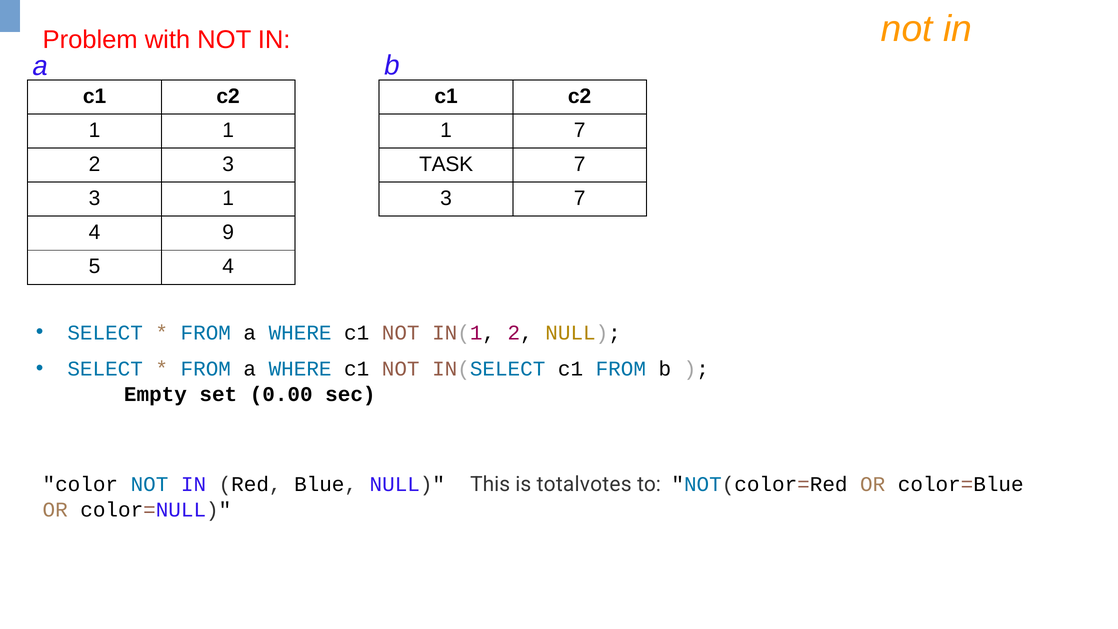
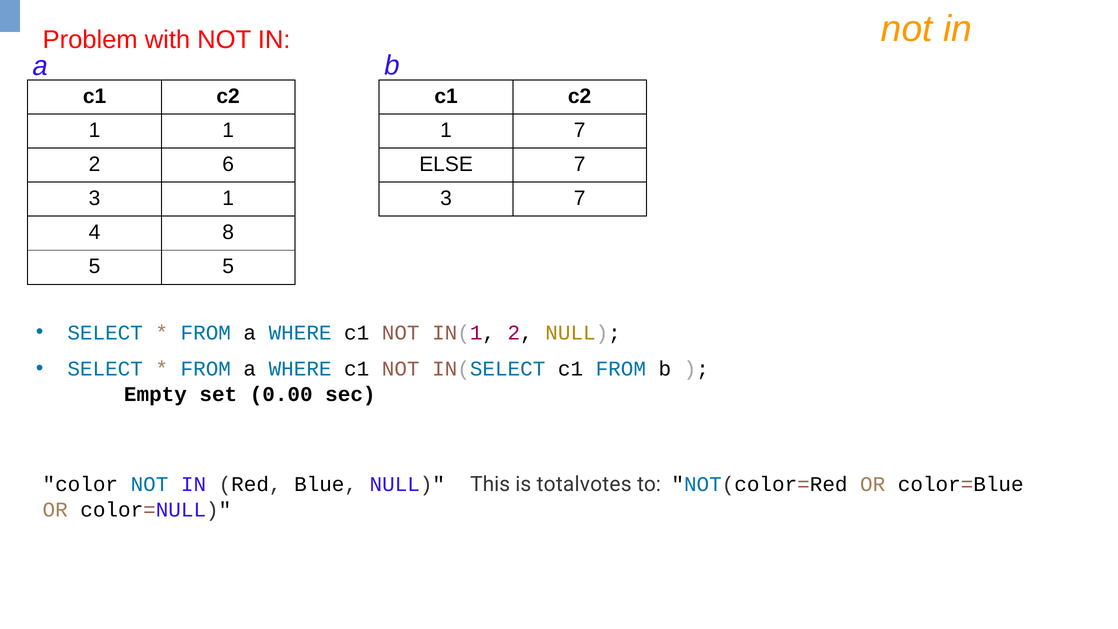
2 3: 3 -> 6 (228, 164)
TASK: TASK -> ELSE (446, 164)
9: 9 -> 8 (228, 232)
5 4: 4 -> 5 (228, 266)
